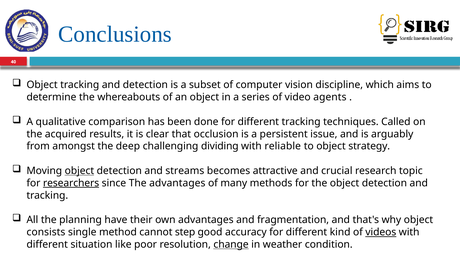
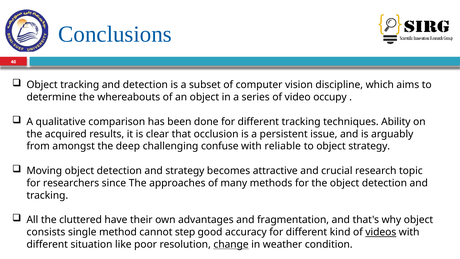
agents: agents -> occupy (330, 97)
Called: Called -> Ability (396, 122)
dividing: dividing -> confuse (220, 146)
object underline: present -> none (79, 171)
and streams: streams -> strategy (185, 171)
researchers underline: present -> none (71, 183)
The advantages: advantages -> approaches (177, 183)
planning: planning -> cluttered (81, 220)
